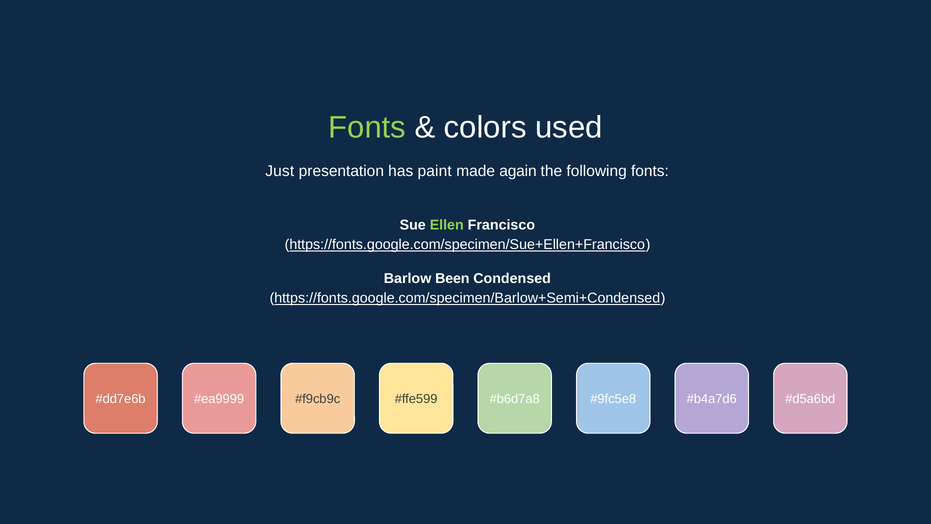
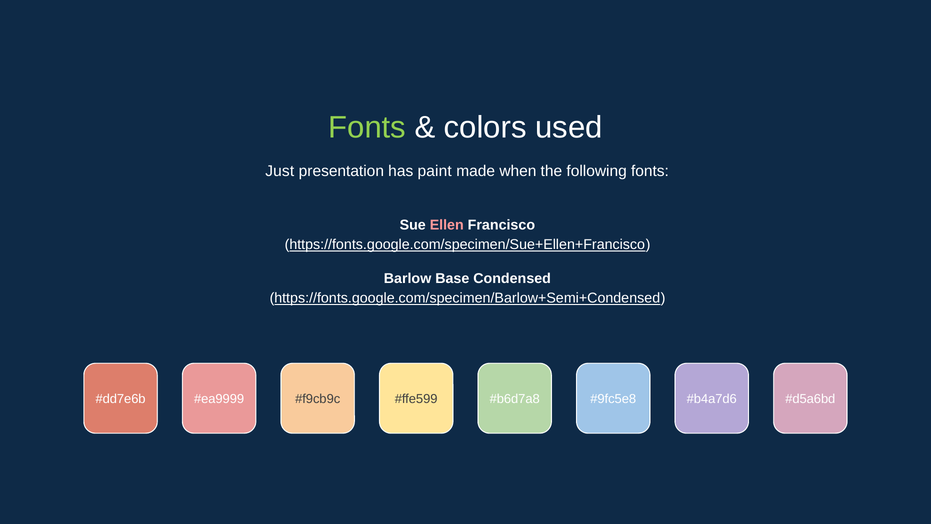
again: again -> when (518, 171)
Ellen colour: light green -> pink (447, 225)
Been: Been -> Base (452, 278)
